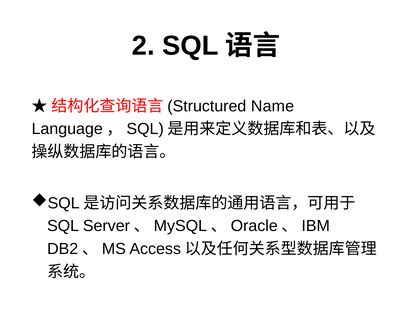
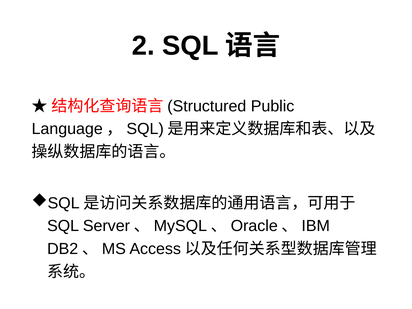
Name: Name -> Public (273, 106)
